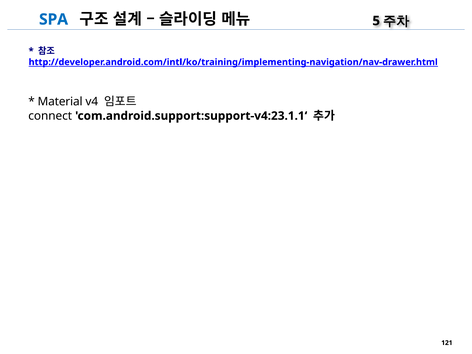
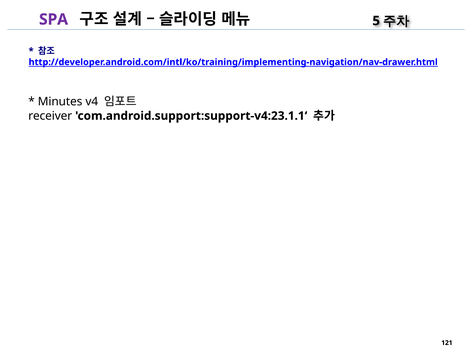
SPA colour: blue -> purple (54, 19)
Material: Material -> Minutes (60, 102)
connect: connect -> receiver (50, 116)
